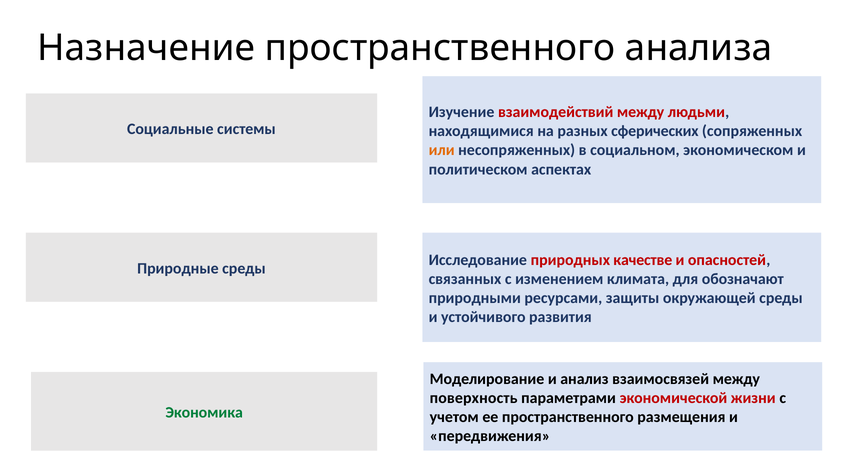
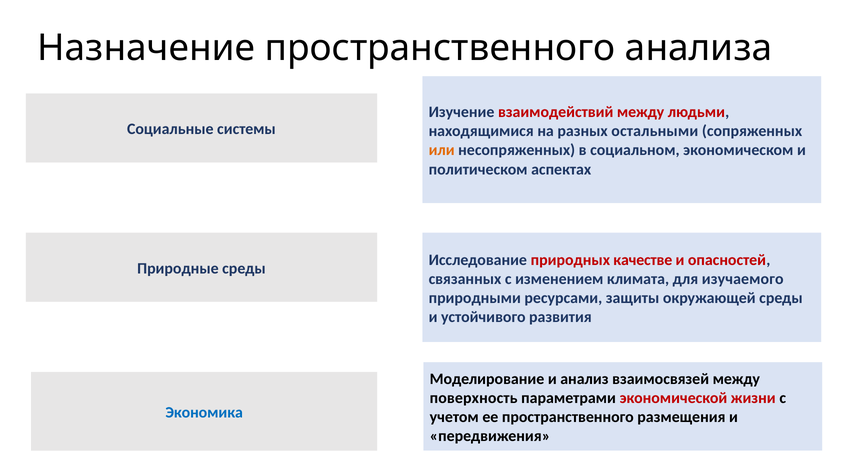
сферических: сферических -> остальными (655, 131)
обозначают: обозначают -> изучаемого (743, 279)
Экономика colour: green -> blue (204, 413)
